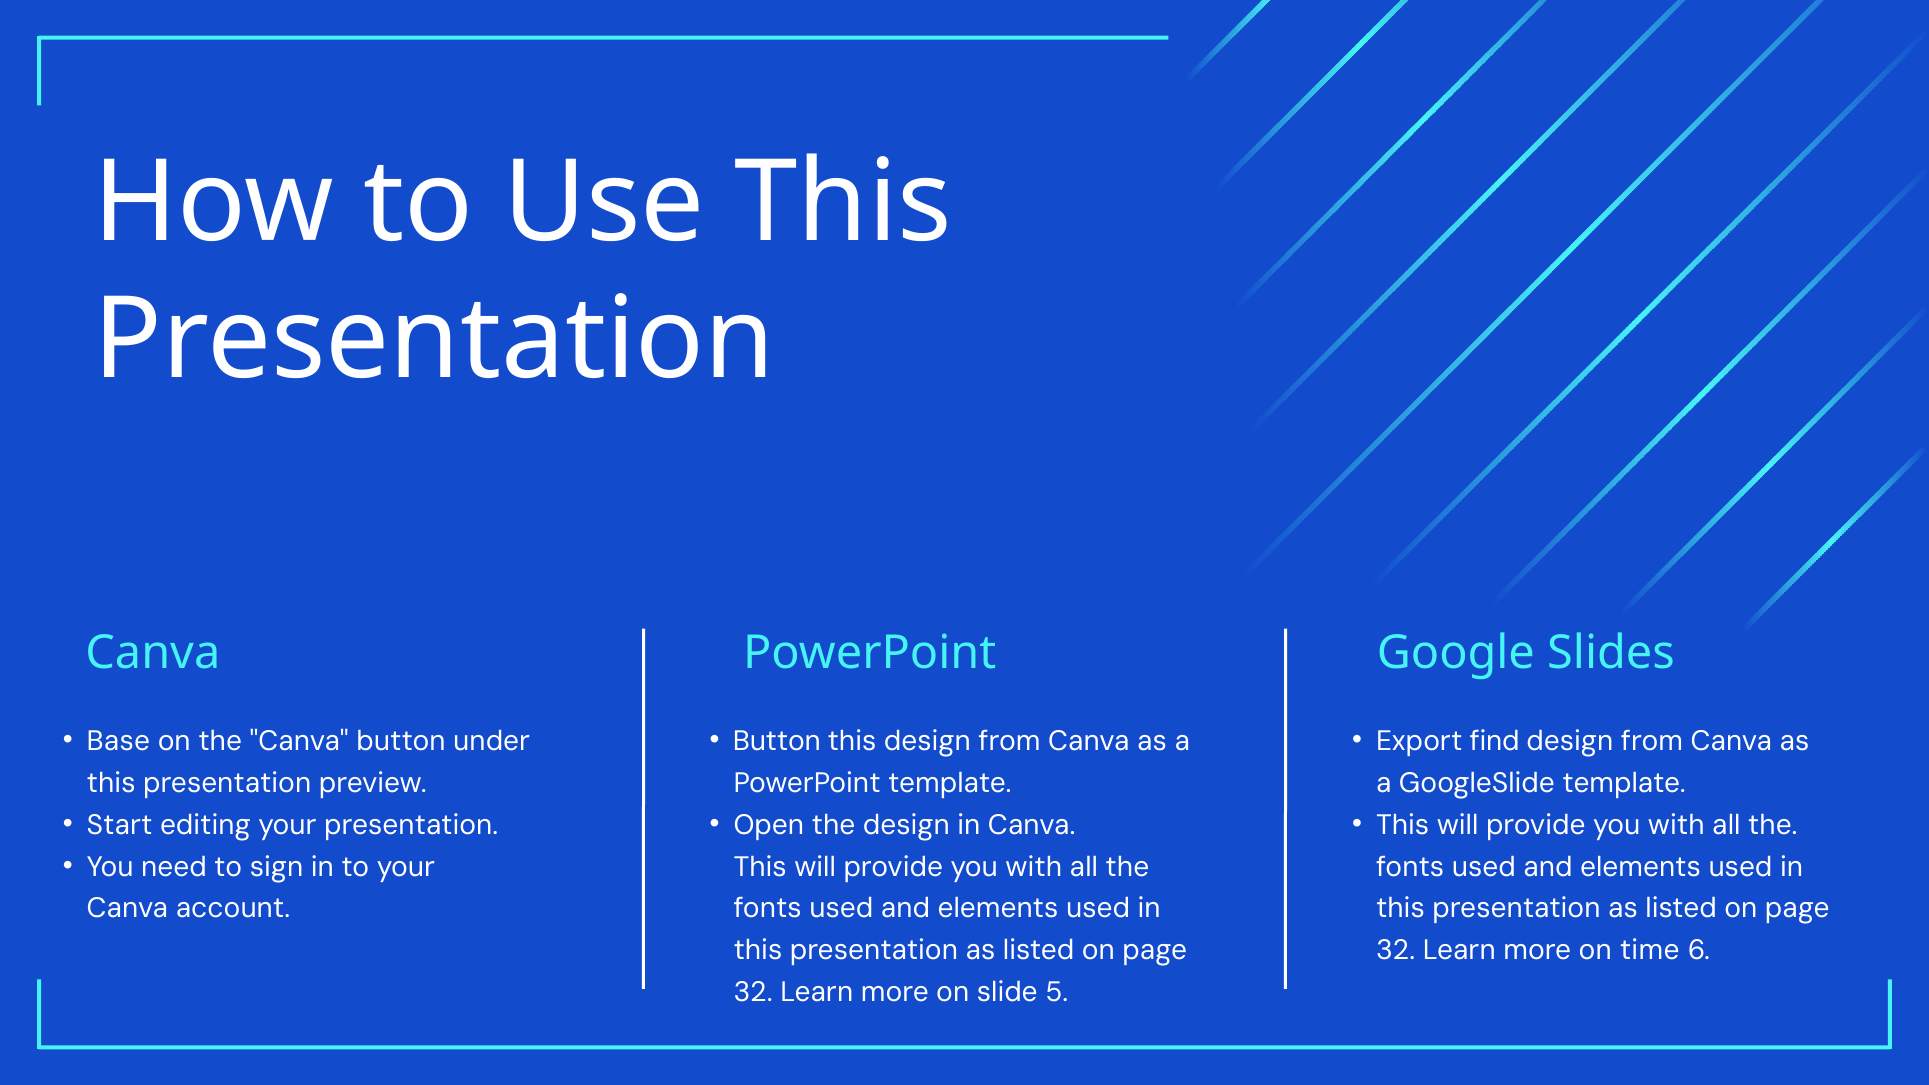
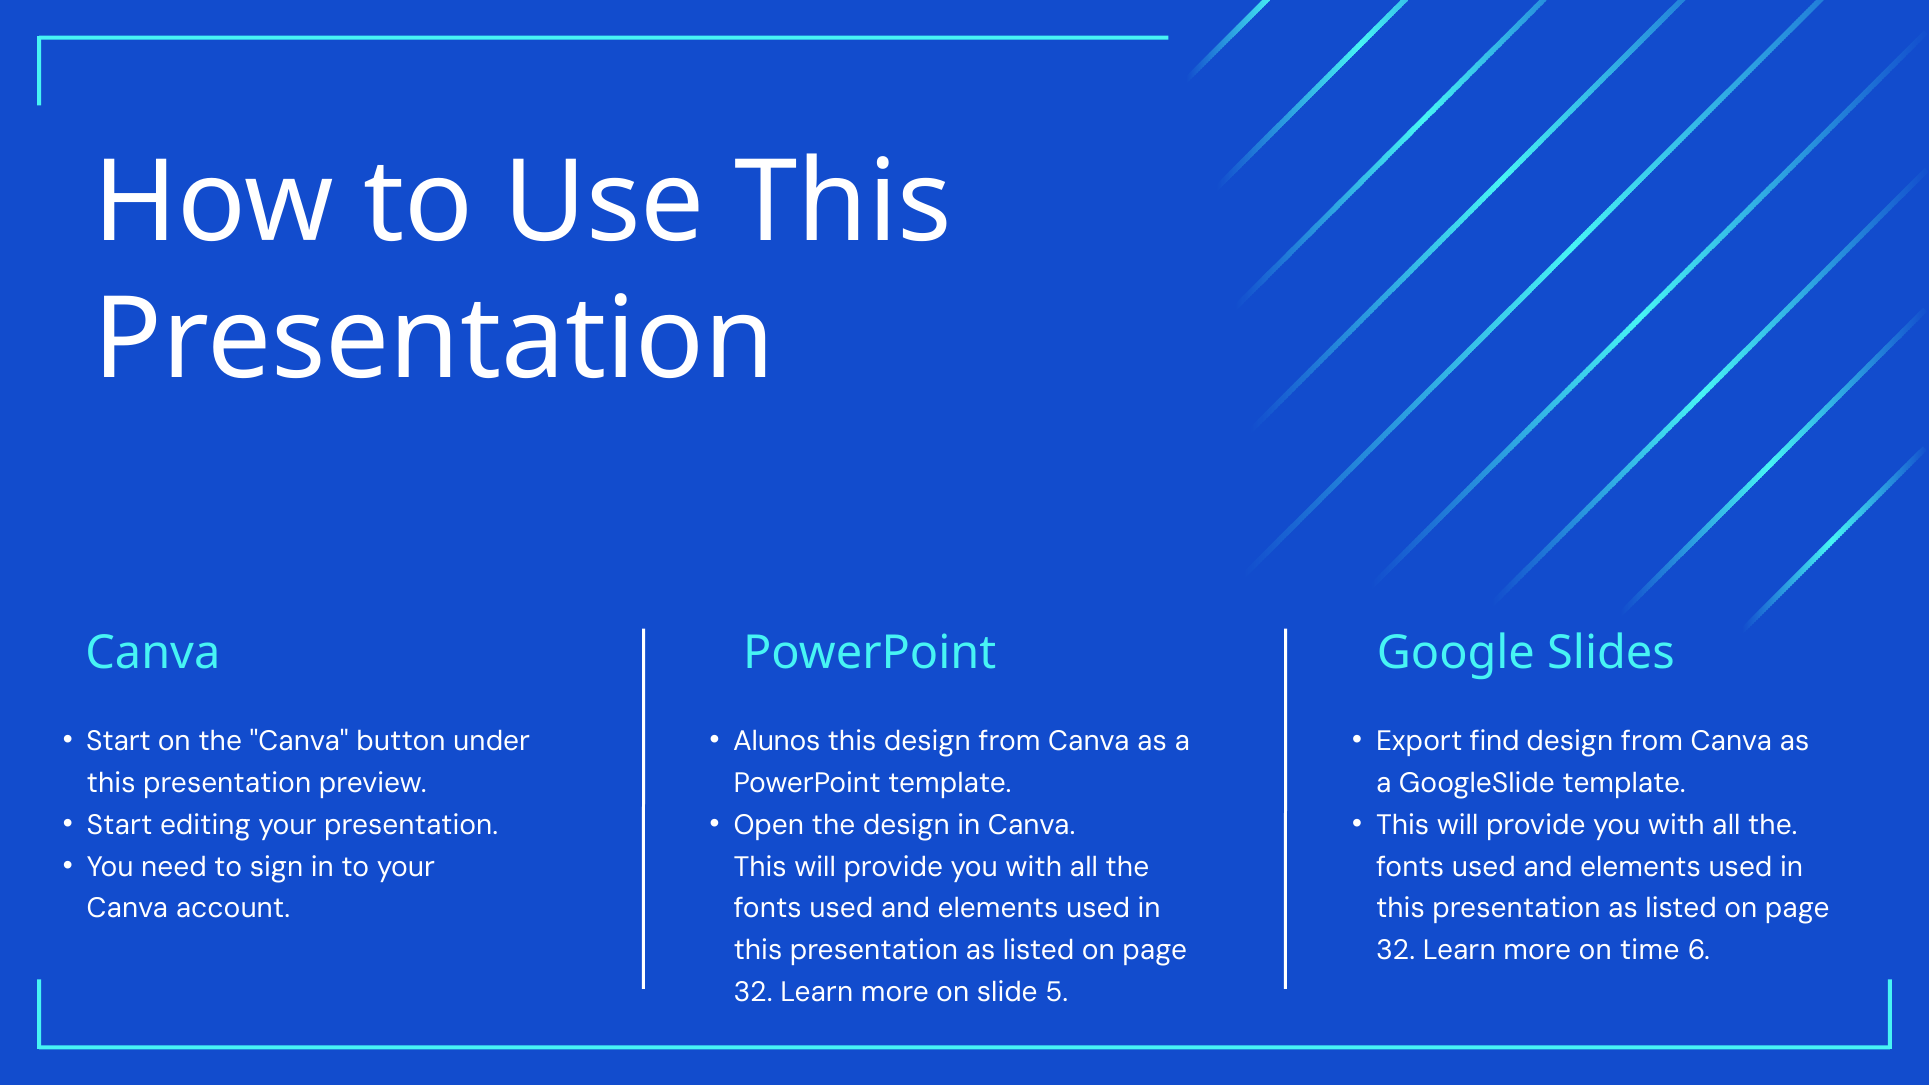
Base: Base -> Start (119, 741)
Button: Button -> Alunos (777, 741)
